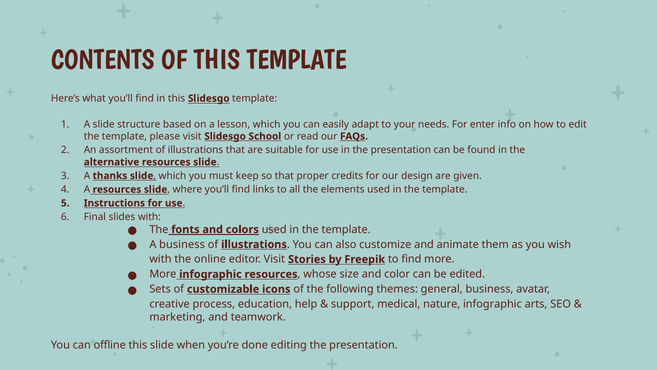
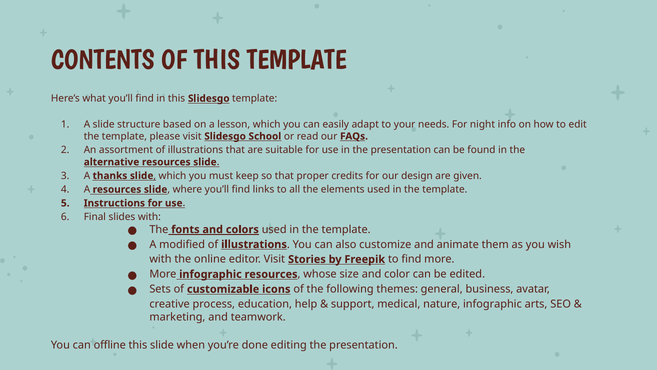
enter: enter -> night (482, 124)
A business: business -> modified (182, 244)
